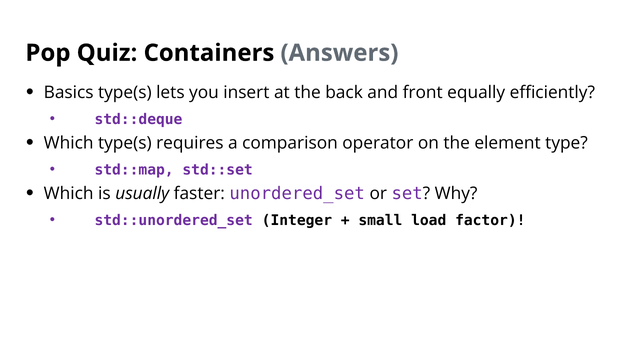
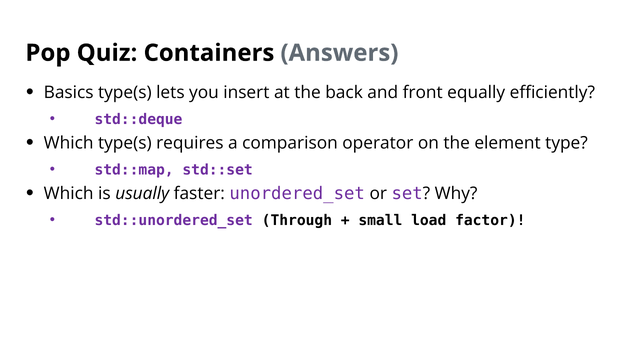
Integer: Integer -> Through (297, 221)
